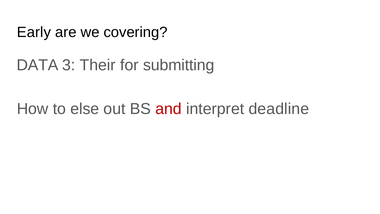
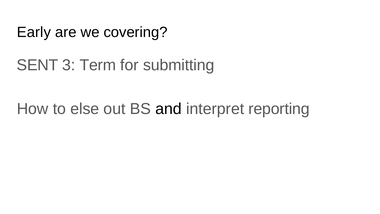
DATA: DATA -> SENT (37, 65)
Their: Their -> Term (98, 65)
and colour: red -> black (169, 109)
deadline: deadline -> reporting (279, 109)
